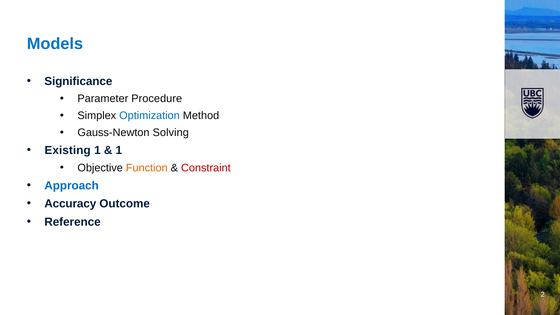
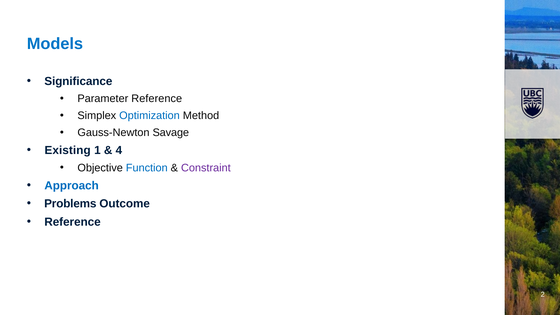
Parameter Procedure: Procedure -> Reference (157, 99)
Solving: Solving -> Savage (171, 133)
1: 1 -> 4 (119, 150)
Function colour: orange -> blue (147, 168)
Constraint colour: red -> purple (206, 168)
Accuracy: Accuracy -> Problems (70, 204)
